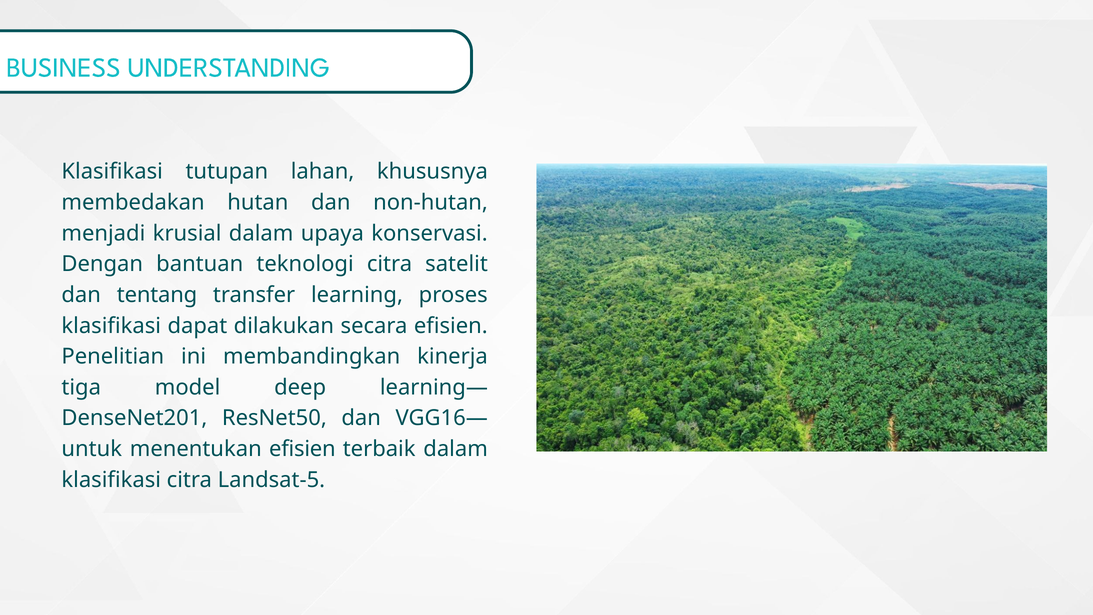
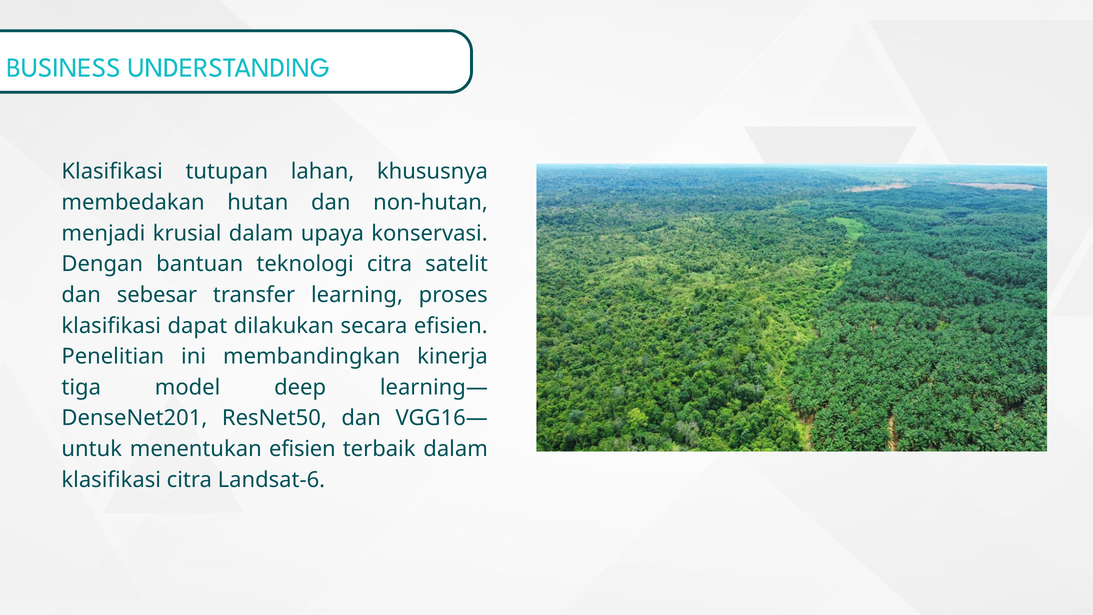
tentang: tentang -> sebesar (157, 295)
Landsat-5: Landsat-5 -> Landsat-6 (271, 480)
